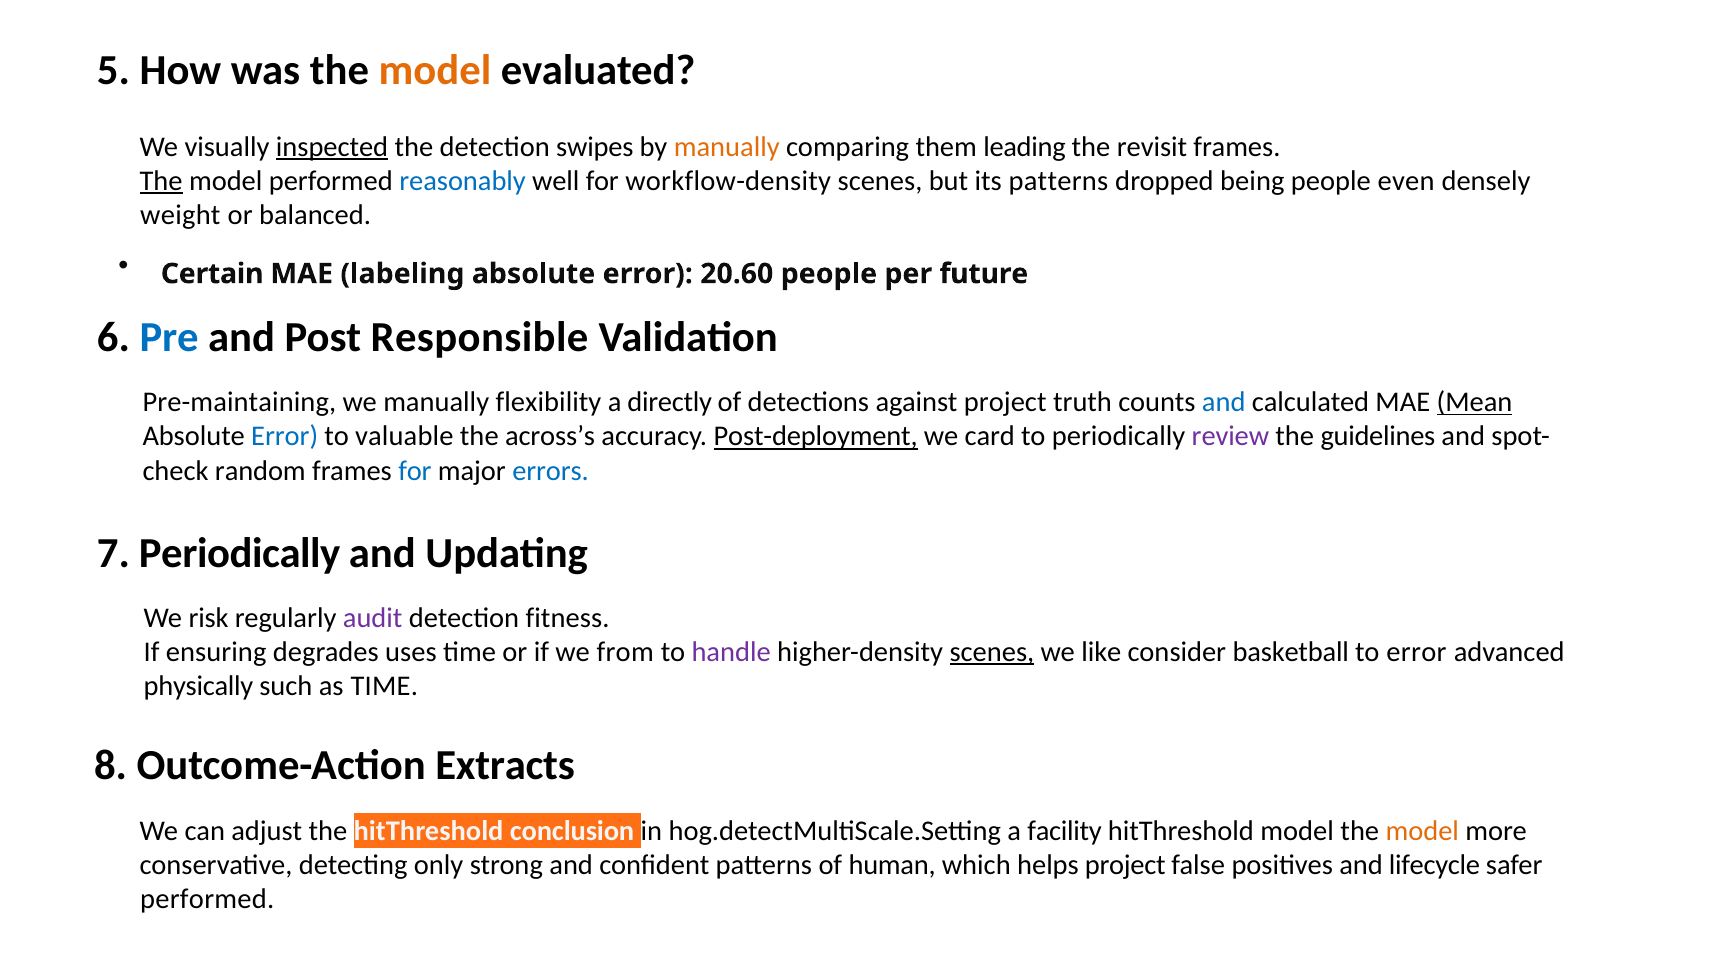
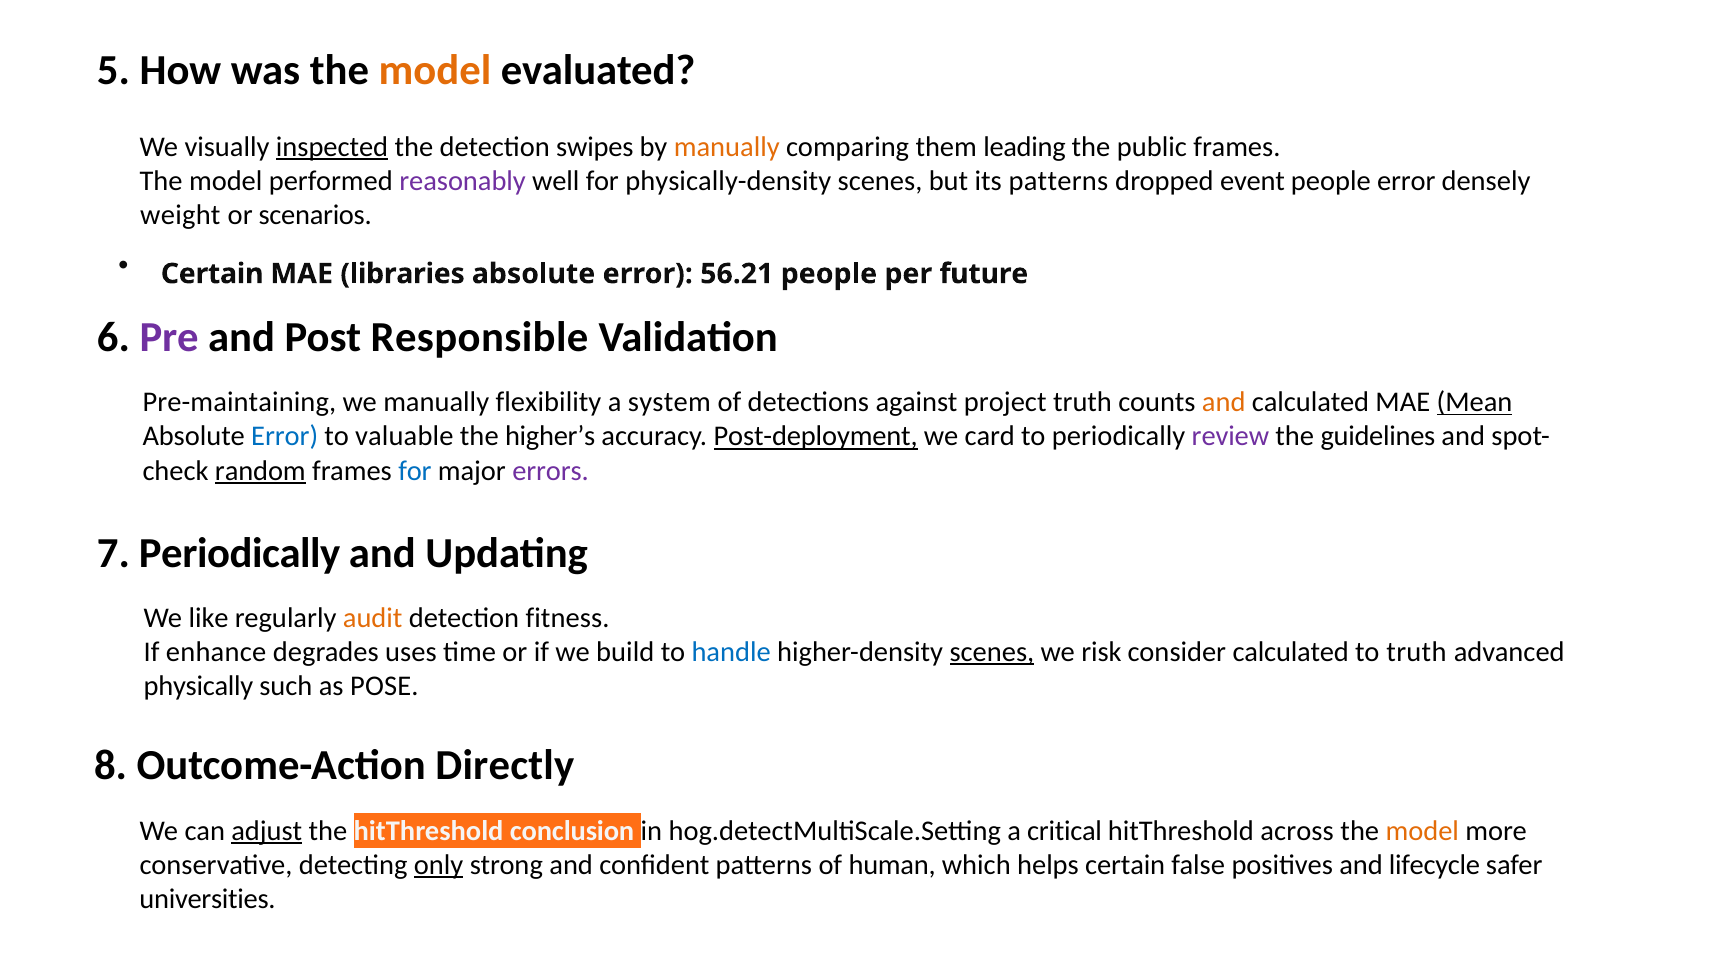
revisit: revisit -> public (1152, 147)
The underline: present -> none (161, 181)
reasonably colour: blue -> purple (463, 181)
workflow-density: workflow-density -> physically-density (728, 181)
being: being -> event (1252, 181)
people even: even -> error (1406, 181)
balanced: balanced -> scenarios (315, 215)
labeling: labeling -> libraries (403, 274)
20.60: 20.60 -> 56.21 (737, 274)
Pre colour: blue -> purple (169, 338)
directly: directly -> system (669, 402)
and colour: blue -> orange (1224, 402)
across’s: across’s -> higher’s (550, 437)
random underline: none -> present (260, 471)
errors colour: blue -> purple (551, 471)
risk: risk -> like (209, 618)
audit colour: purple -> orange (373, 618)
ensuring: ensuring -> enhance (216, 652)
from: from -> build (625, 652)
handle colour: purple -> blue (731, 652)
like: like -> risk (1101, 652)
consider basketball: basketball -> calculated (1291, 652)
to error: error -> truth (1416, 652)
as TIME: TIME -> POSE (384, 686)
Extracts: Extracts -> Directly (505, 765)
adjust underline: none -> present (267, 831)
facility: facility -> critical (1065, 831)
hitThreshold model: model -> across (1297, 831)
only underline: none -> present (439, 865)
helps project: project -> certain (1125, 865)
performed: performed -> universities (208, 900)
